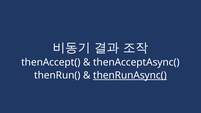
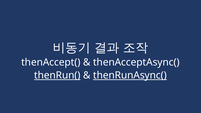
thenRun( underline: none -> present (57, 75)
